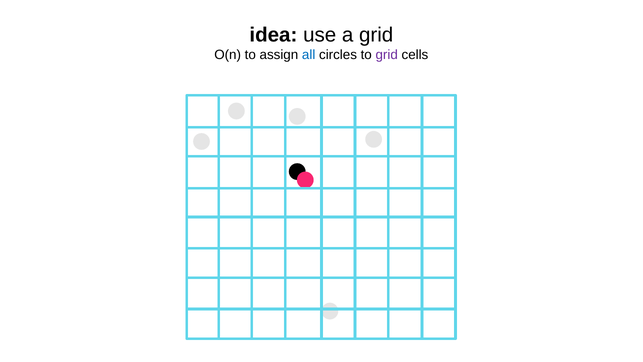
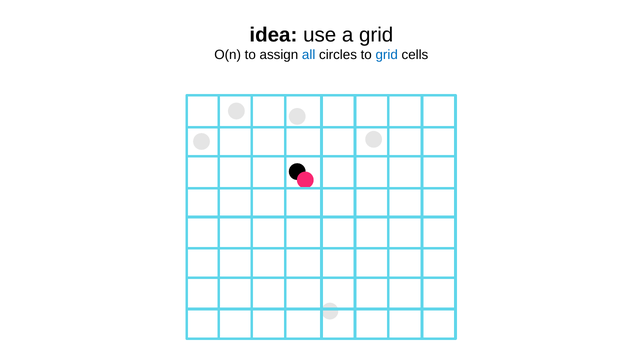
grid colour: purple -> blue (387, 55)
